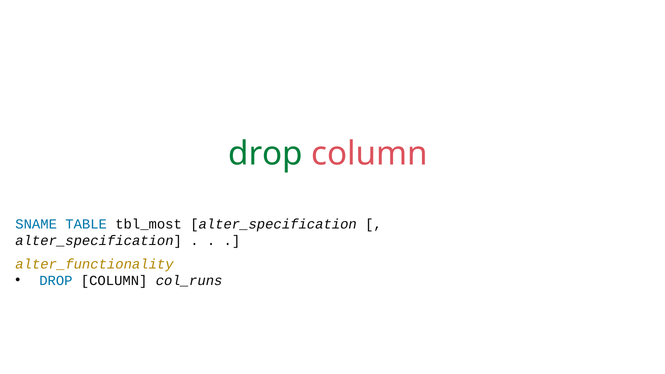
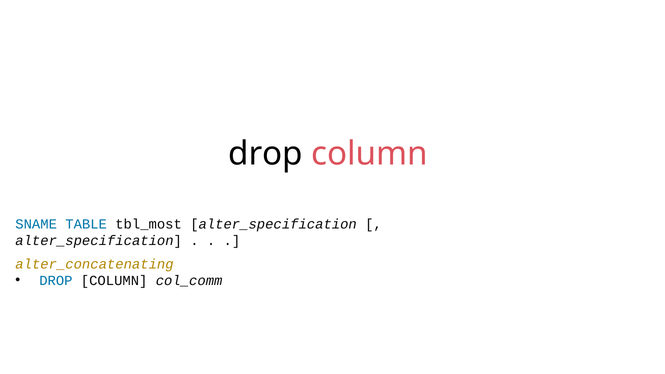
drop colour: green -> black (266, 154)
alter_functionality: alter_functionality -> alter_concatenating (94, 264)
col_runs: col_runs -> col_comm (189, 281)
